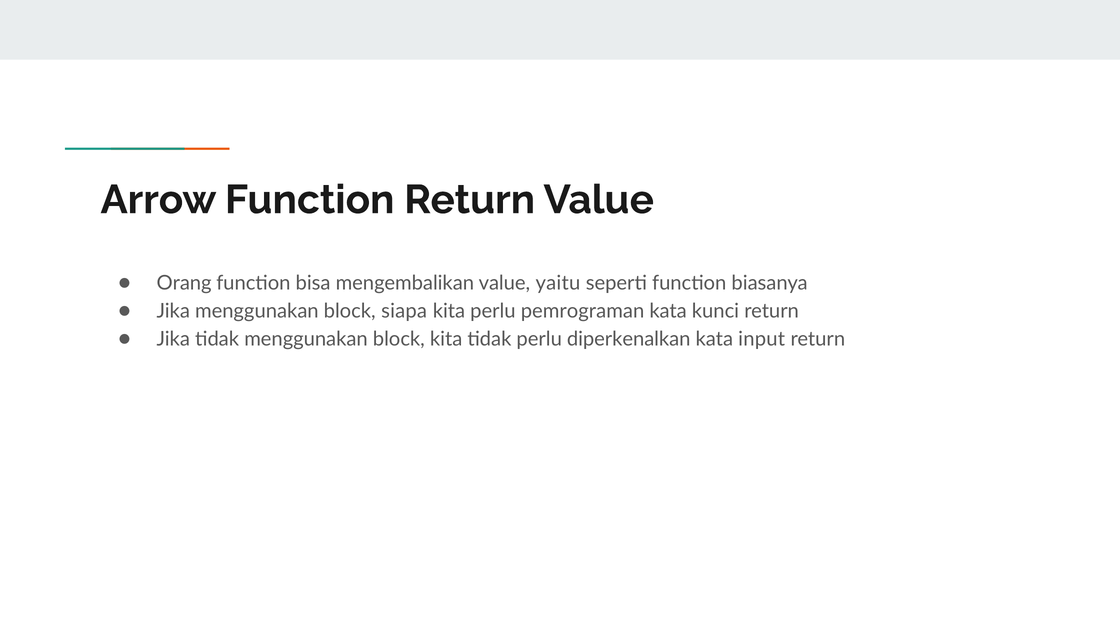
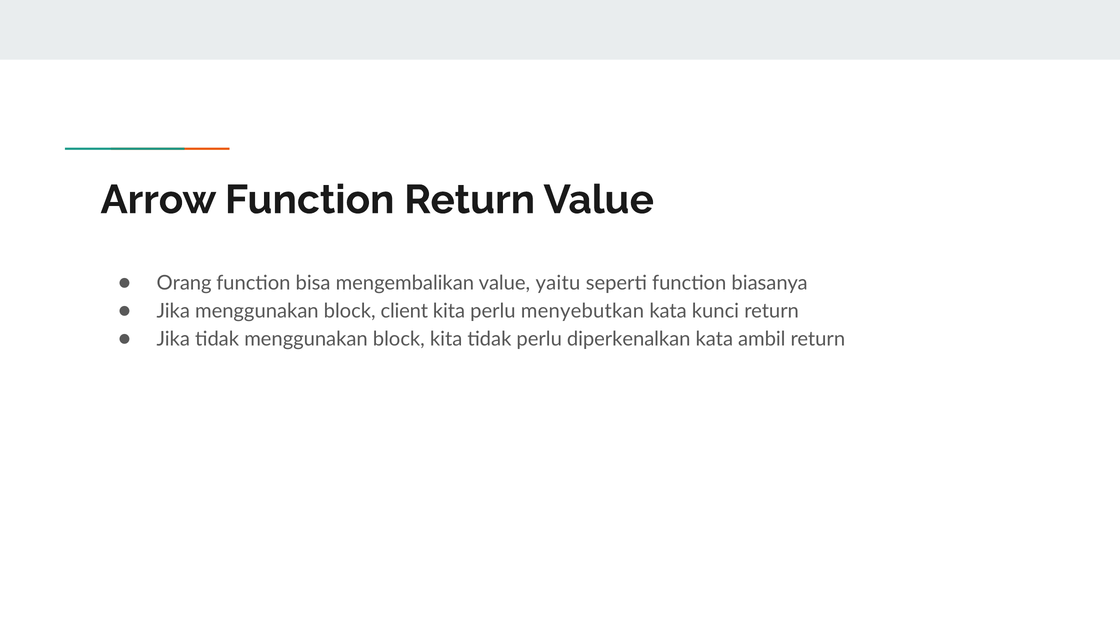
siapa: siapa -> client (404, 311)
pemrograman: pemrograman -> menyebutkan (582, 311)
input: input -> ambil (762, 339)
